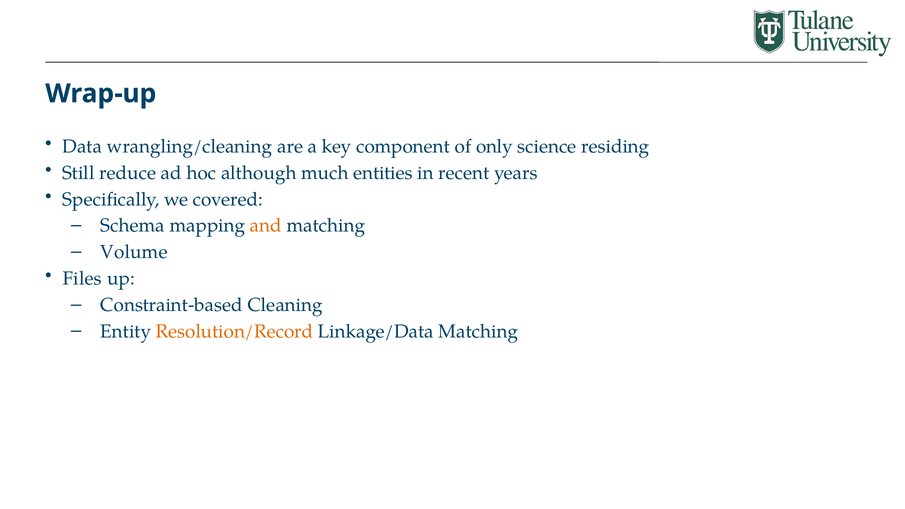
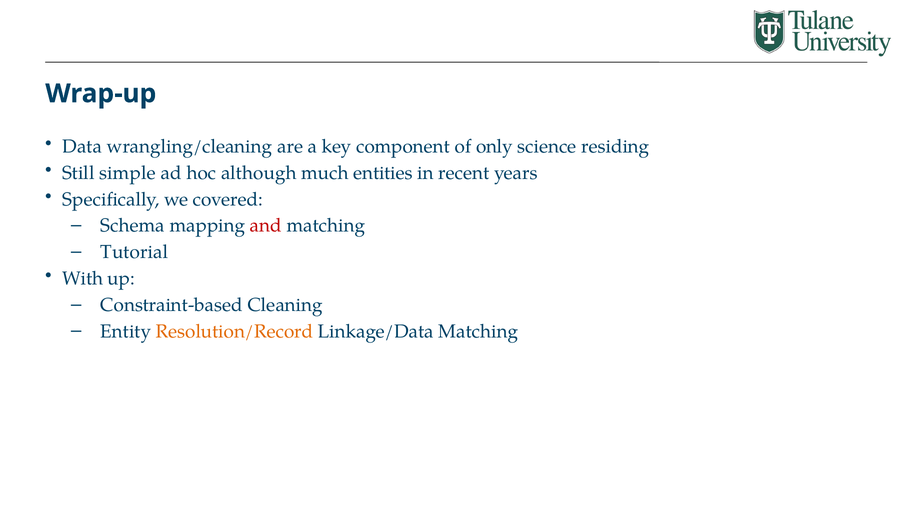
reduce: reduce -> simple (128, 173)
and colour: orange -> red (266, 226)
Volume: Volume -> Tutorial (134, 252)
Files: Files -> With (83, 279)
